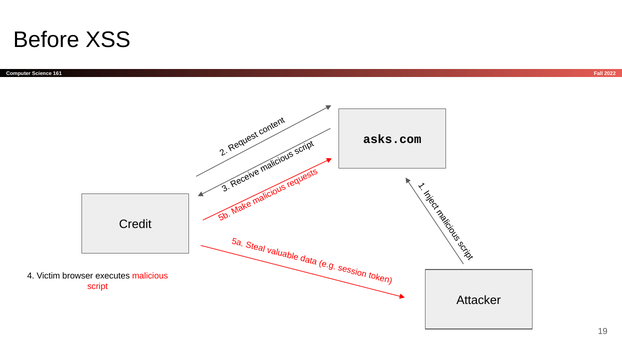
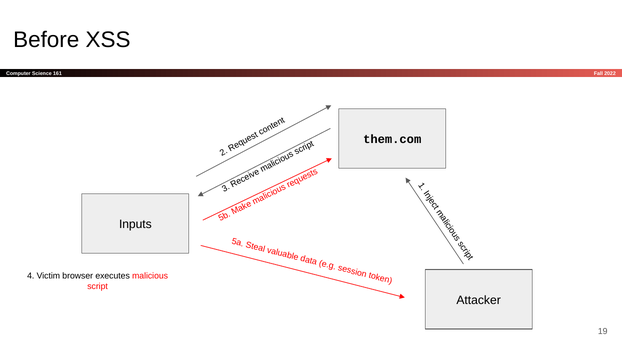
asks.com: asks.com -> them.com (392, 139)
Credit: Credit -> Inputs (135, 224)
